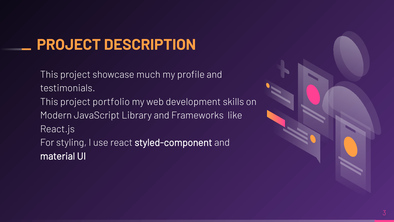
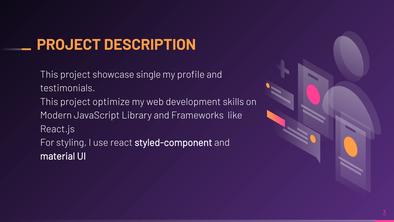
much: much -> single (149, 74)
portfolio: portfolio -> optimize (111, 102)
